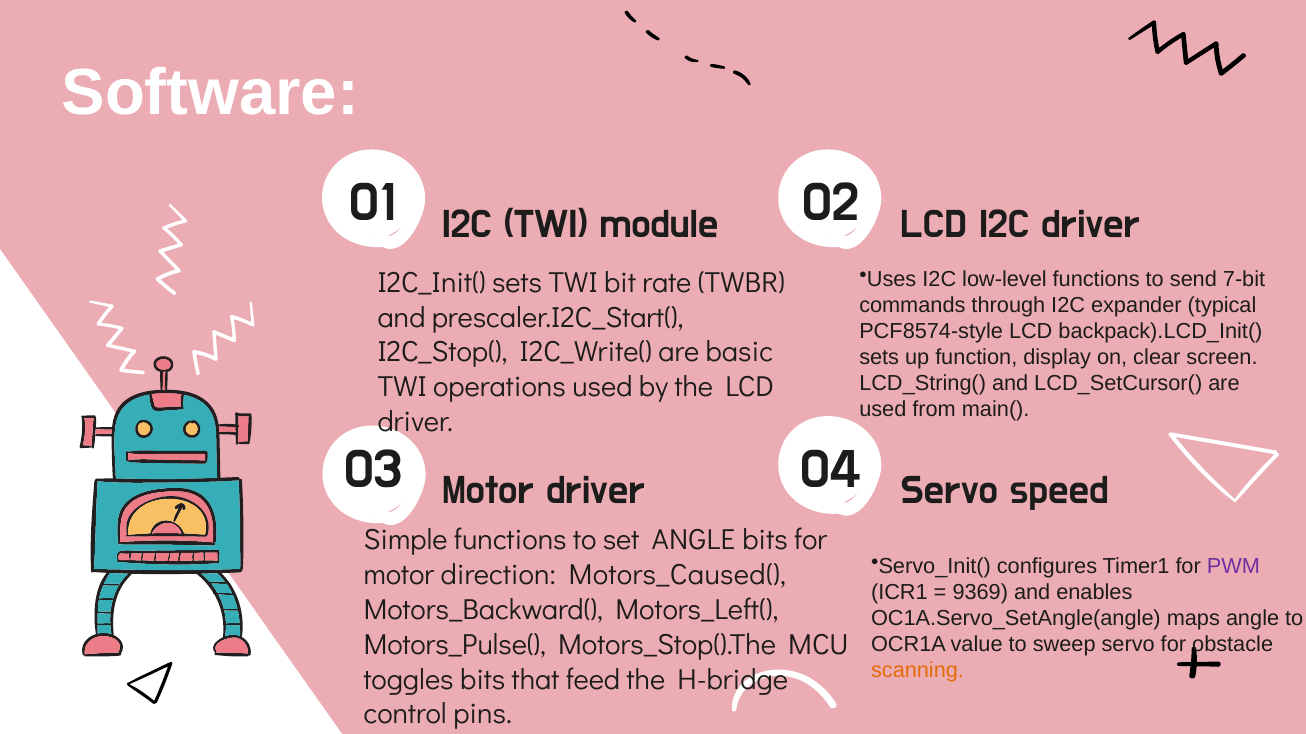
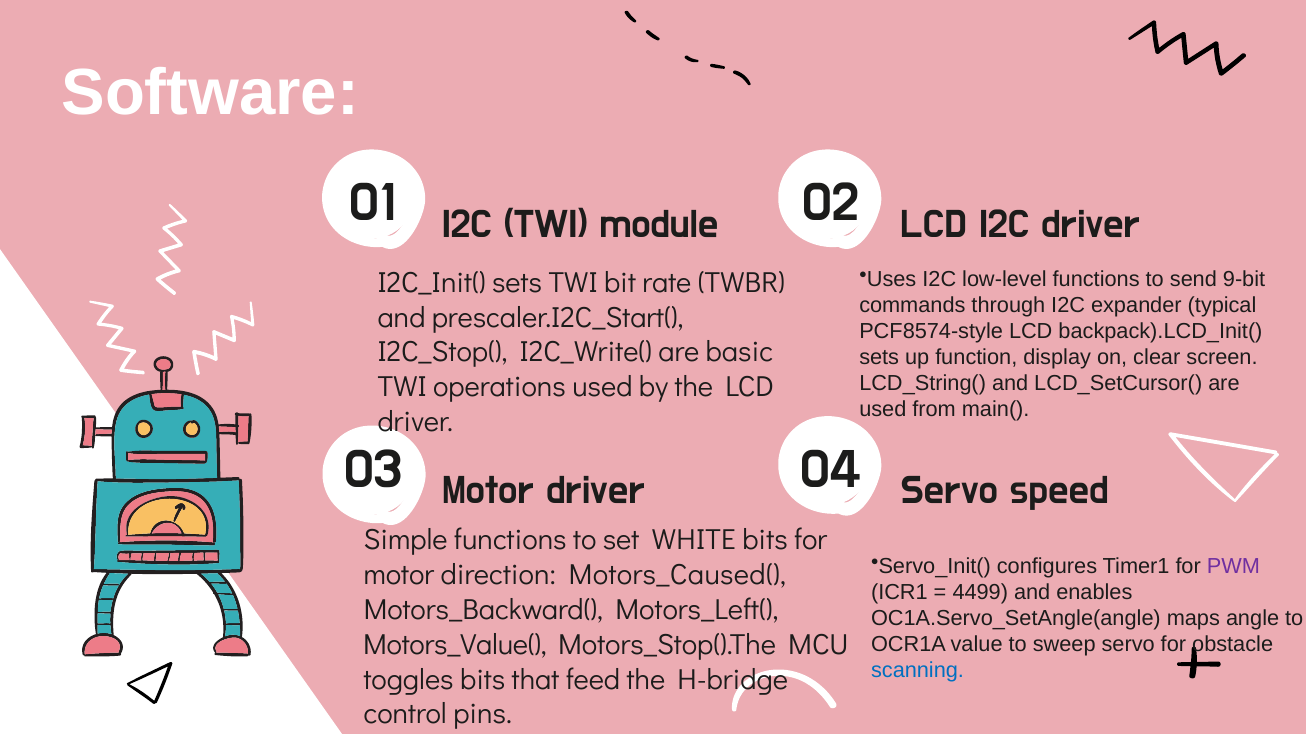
7-bit: 7-bit -> 9-bit (1244, 279)
set ANGLE: ANGLE -> WHITE (694, 541)
9369: 9369 -> 4499 (980, 593)
Motors_Pulse(: Motors_Pulse( -> Motors_Value( (455, 645)
scanning colour: orange -> blue (918, 671)
